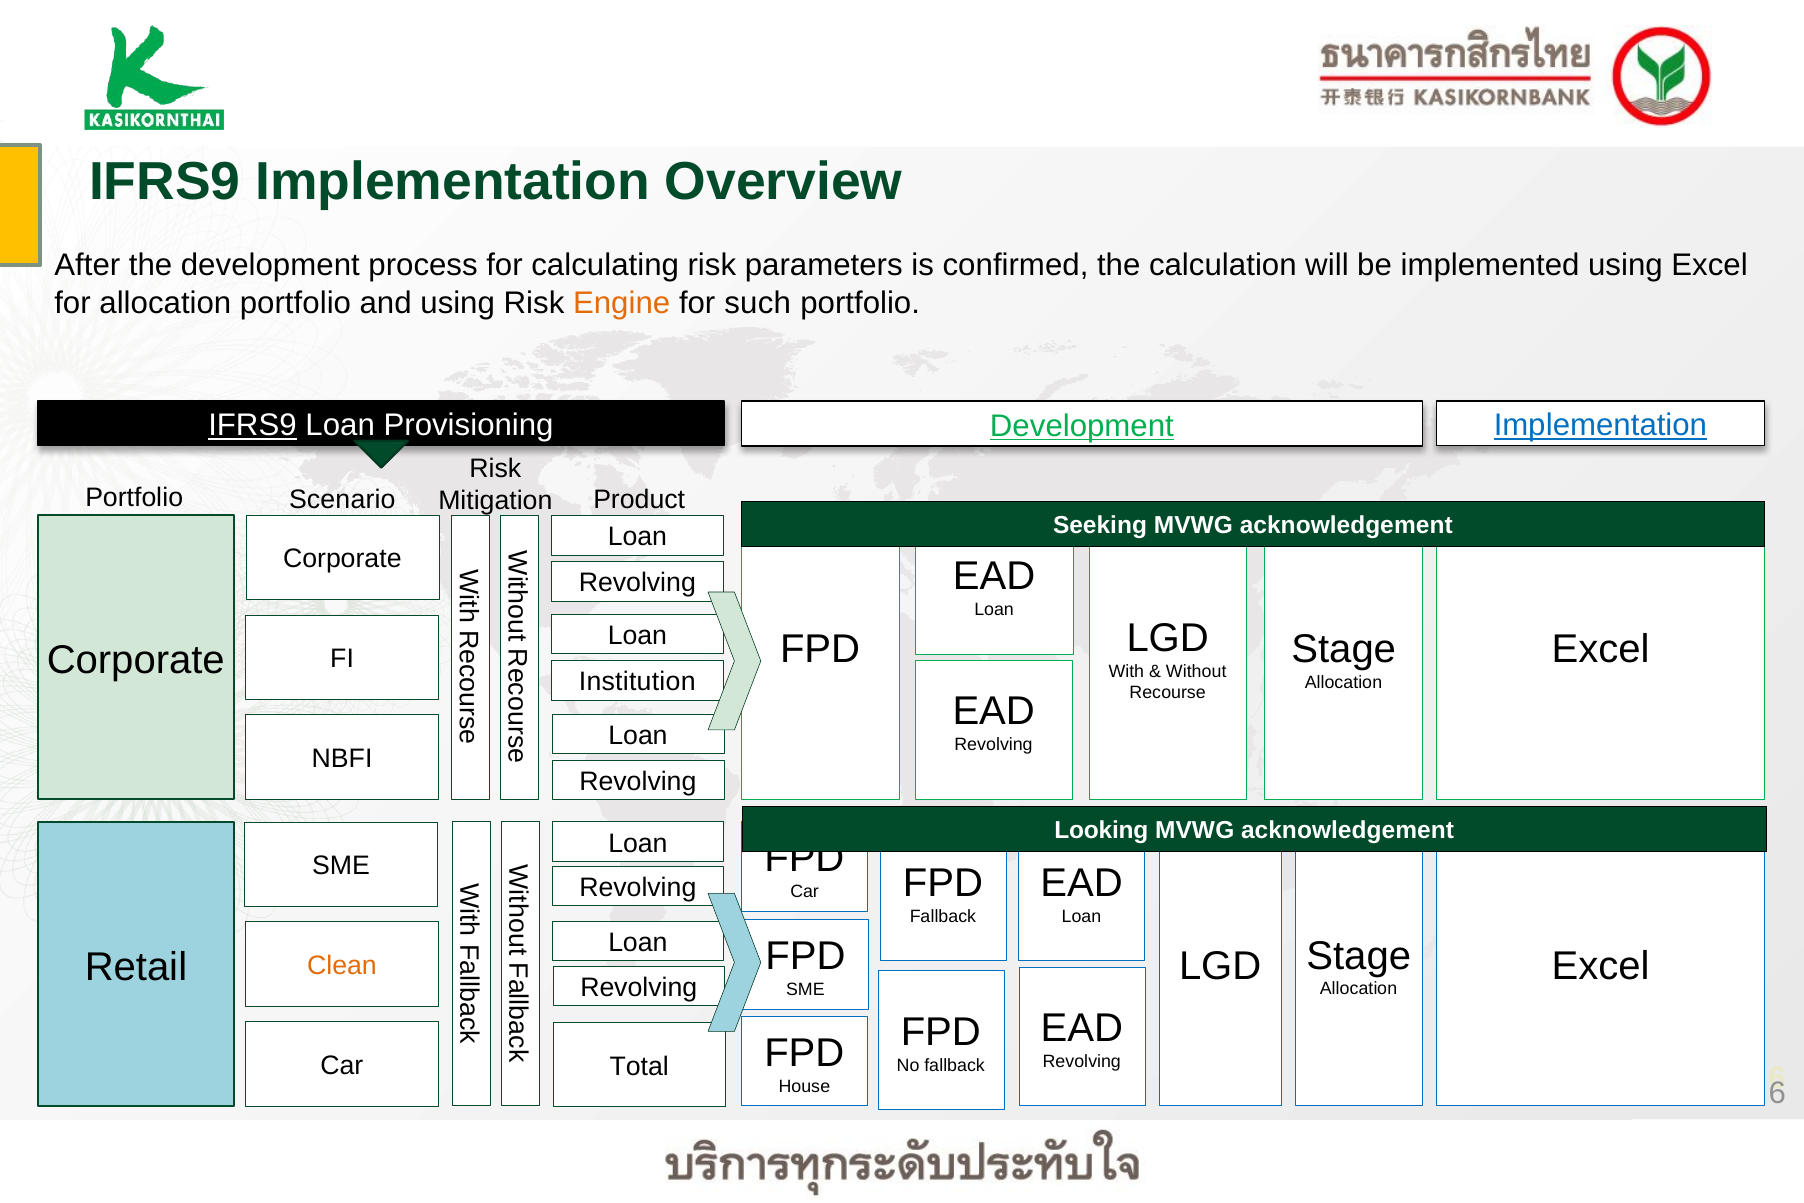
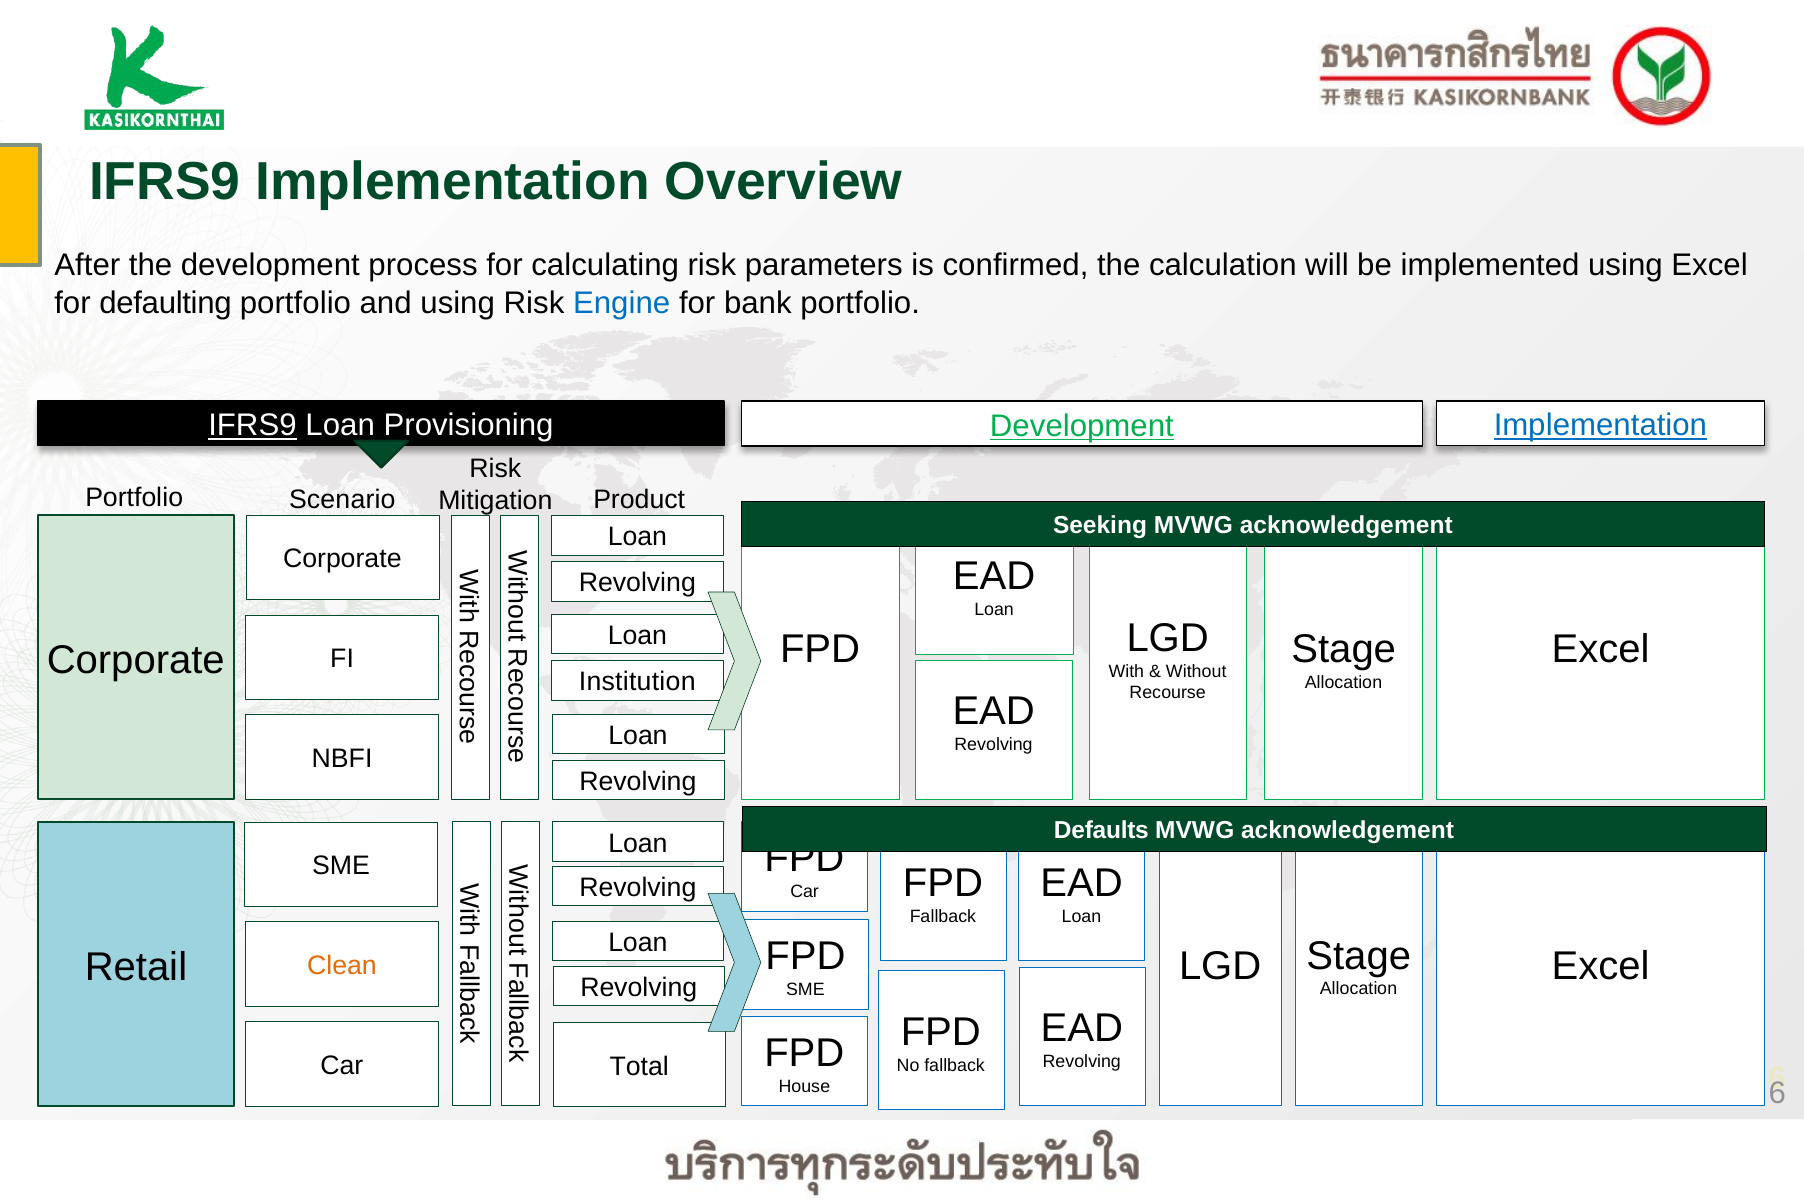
for allocation: allocation -> defaulting (166, 303)
Engine colour: orange -> blue (622, 303)
such: such -> bank (758, 303)
Looking: Looking -> Defaults (1101, 830)
